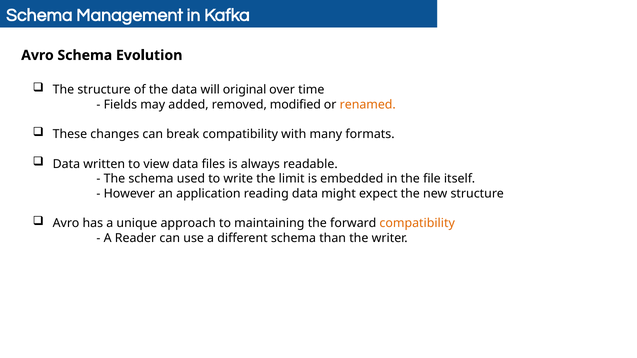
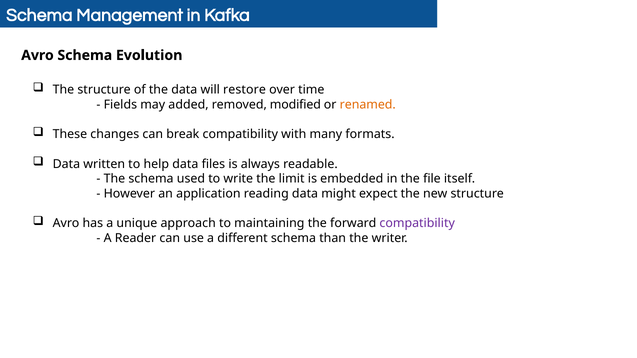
original: original -> restore (244, 90)
view: view -> help (156, 164)
compatibility colour: orange -> purple (417, 224)
